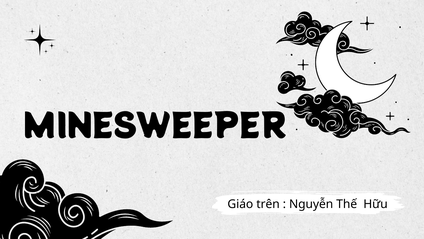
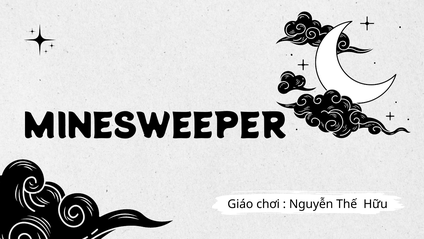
trên: trên -> chơi (268, 204)
